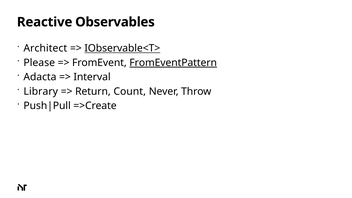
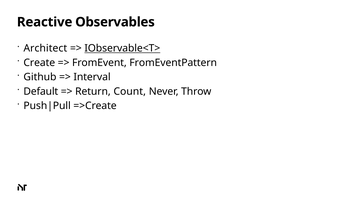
Please: Please -> Create (39, 63)
FromEventPattern underline: present -> none (173, 63)
Adacta: Adacta -> Github (40, 77)
Library: Library -> Default (41, 91)
